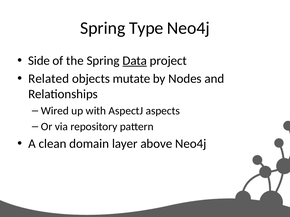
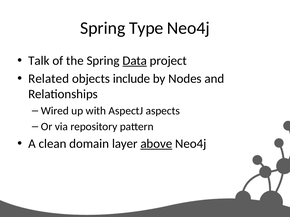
Side: Side -> Talk (39, 61)
mutate: mutate -> include (131, 79)
above underline: none -> present (156, 144)
